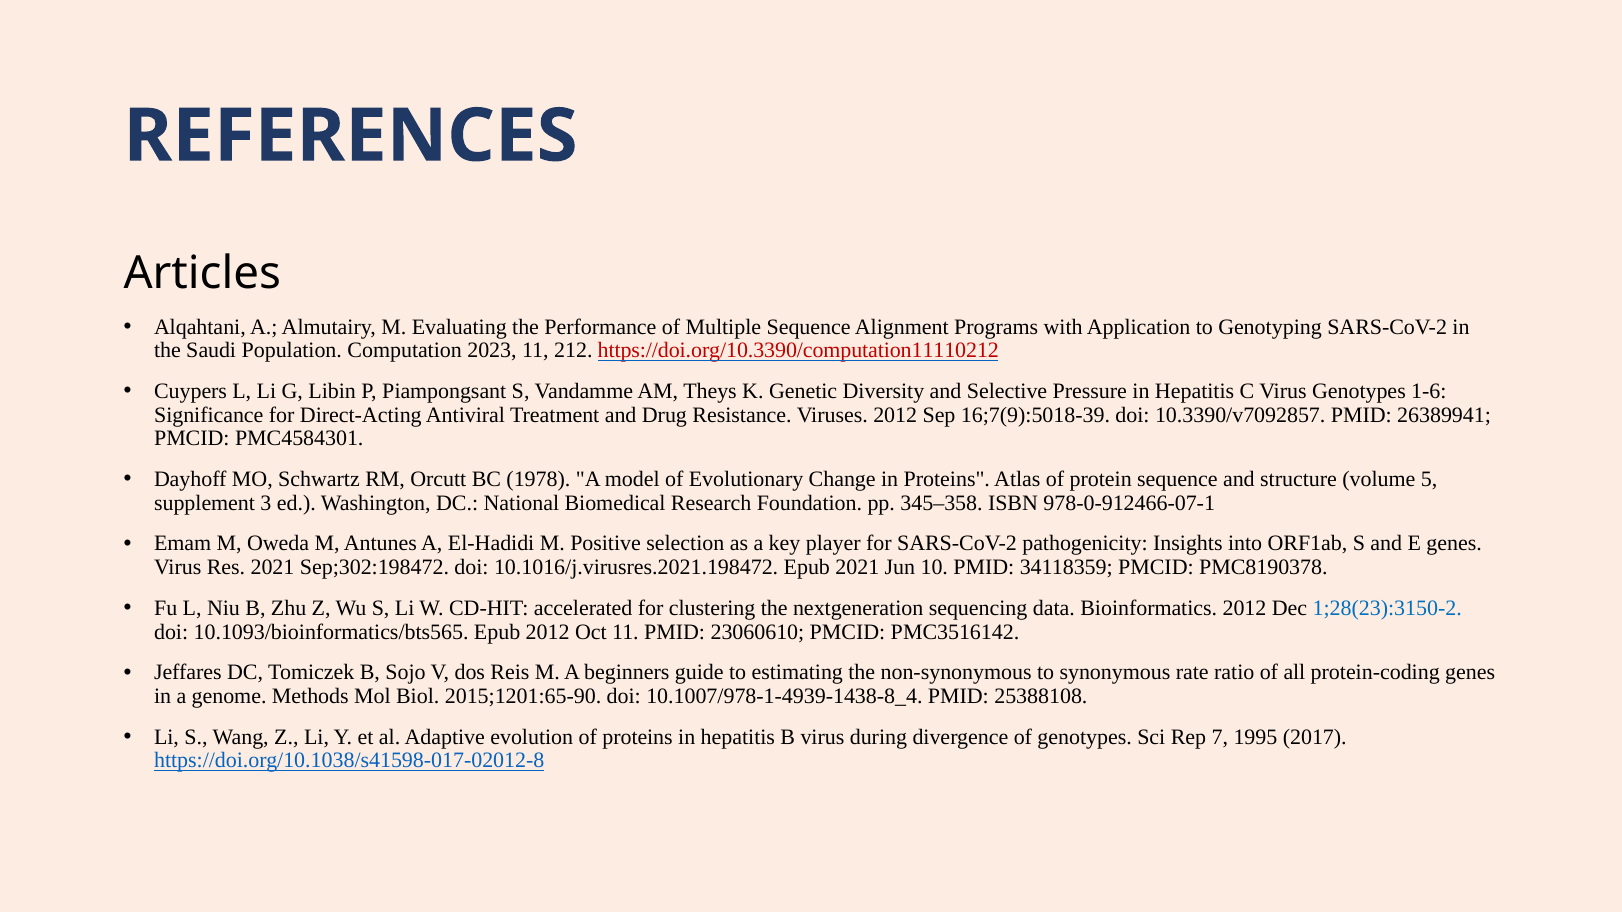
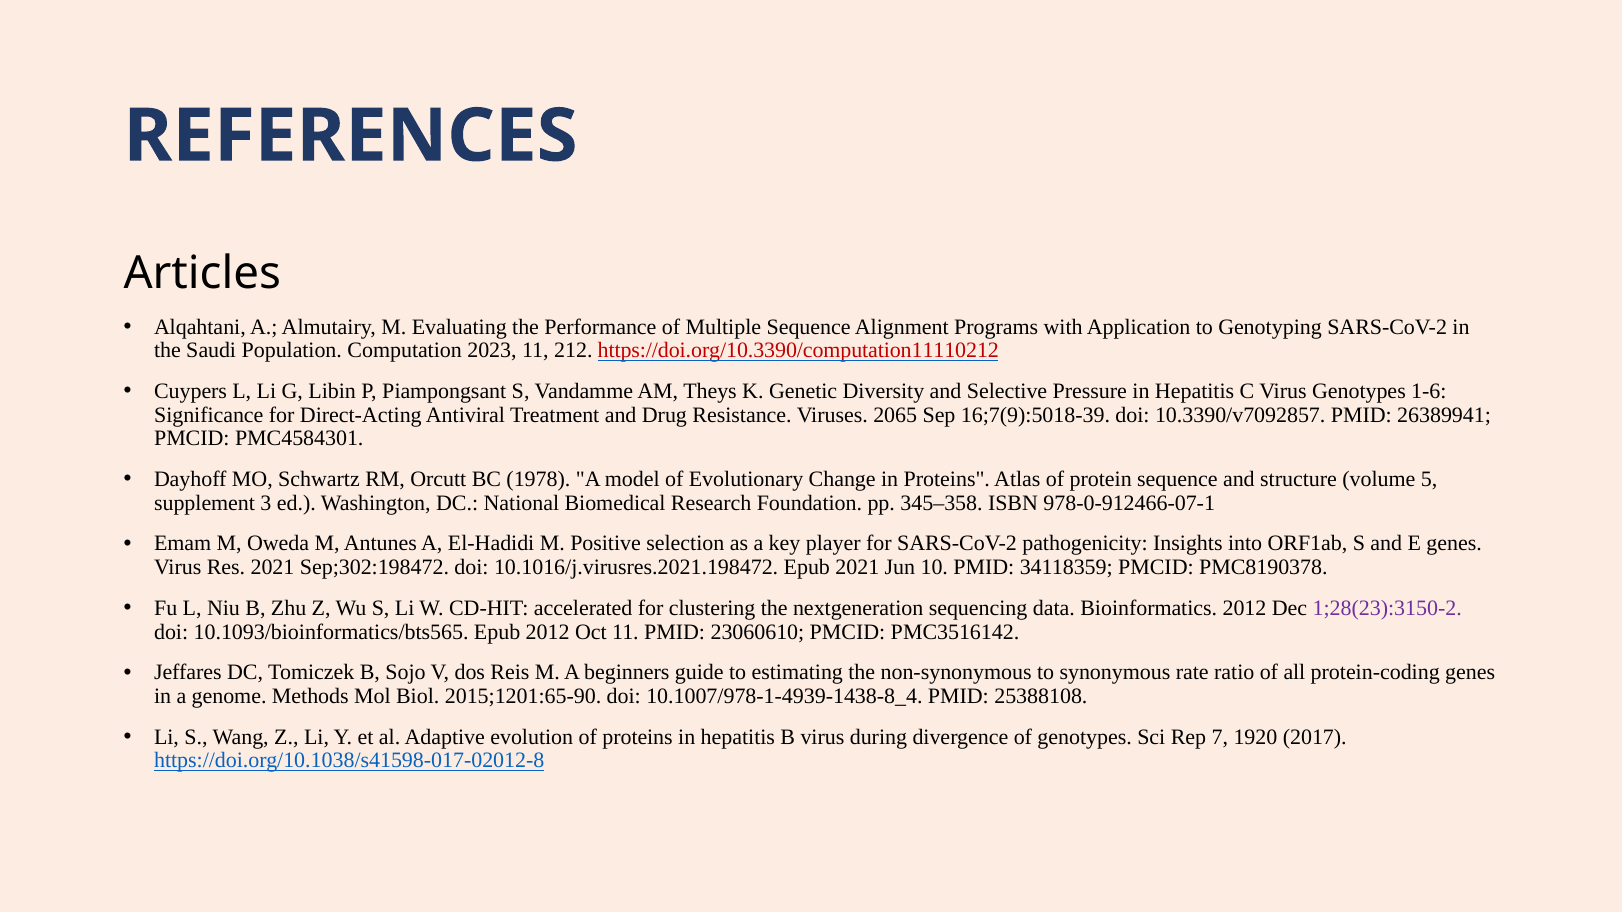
Viruses 2012: 2012 -> 2065 (895, 415)
1;28(23):3150-2 colour: blue -> purple (1387, 608)
1995: 1995 -> 1920 (1255, 737)
